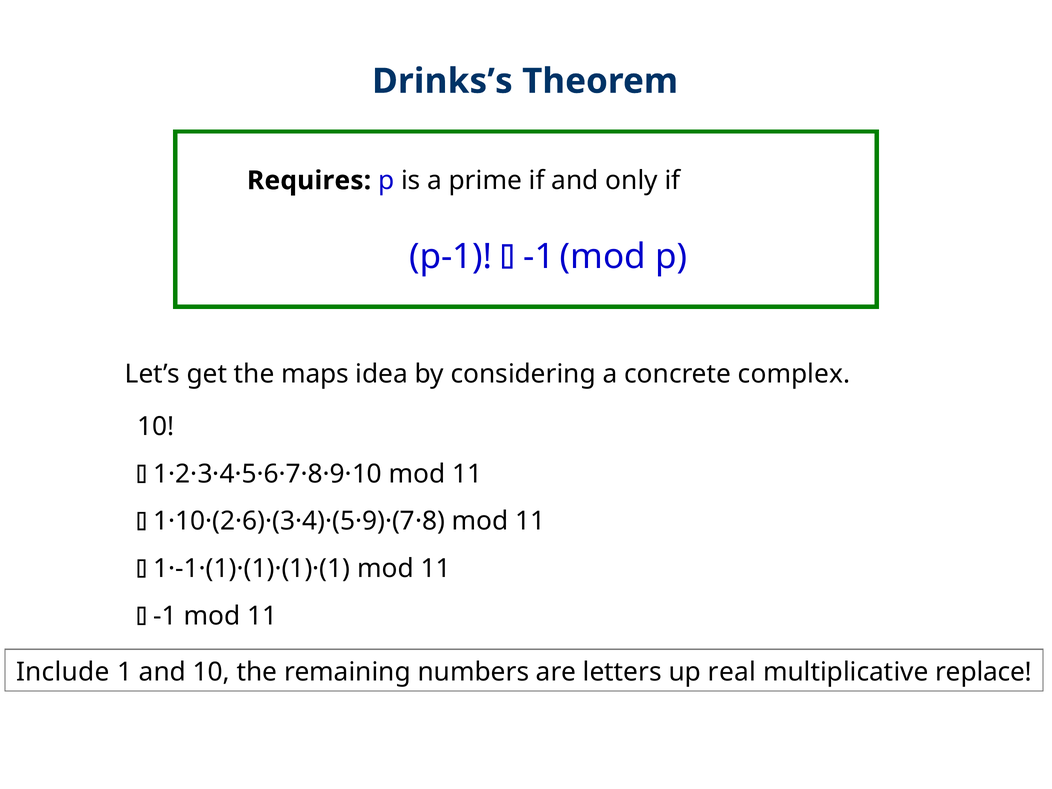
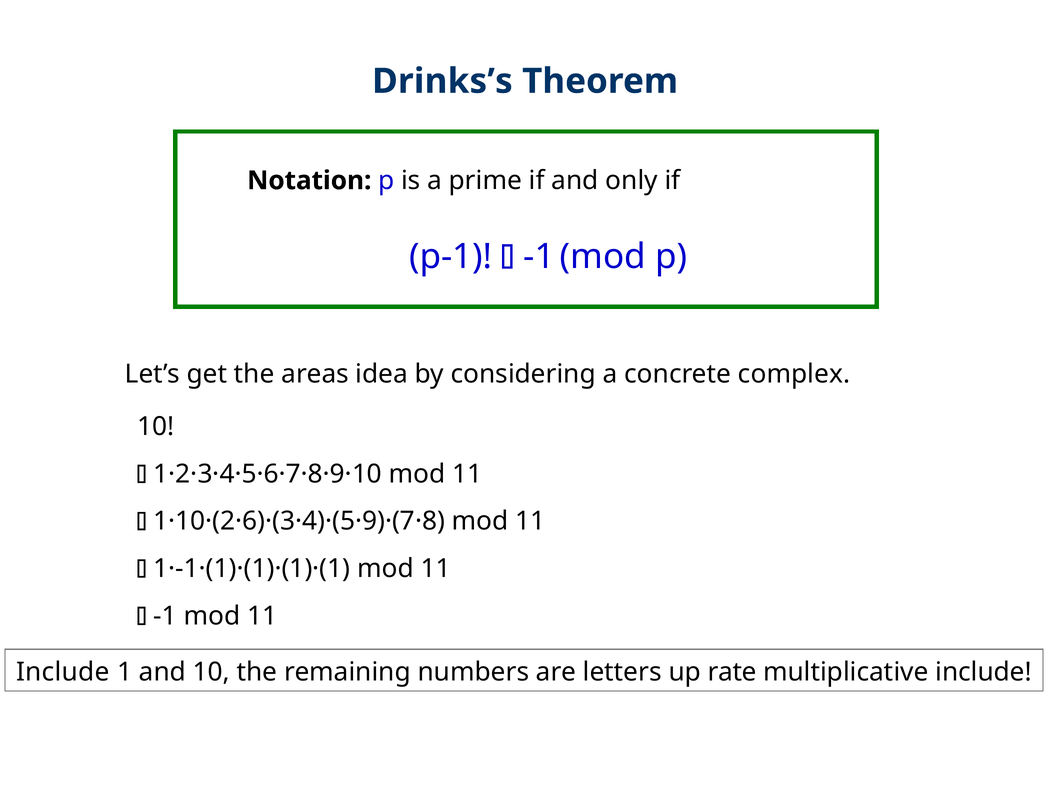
Requires: Requires -> Notation (309, 181)
maps: maps -> areas (315, 374)
real: real -> rate (732, 672)
multiplicative replace: replace -> include (984, 672)
